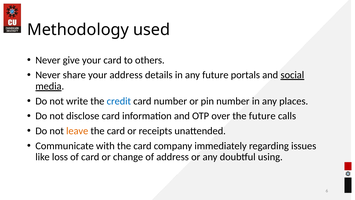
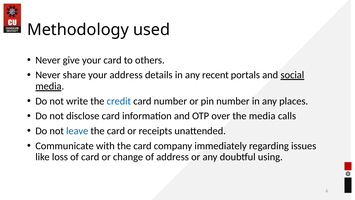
any future: future -> recent (215, 75)
the future: future -> media (262, 116)
leave colour: orange -> blue (77, 131)
